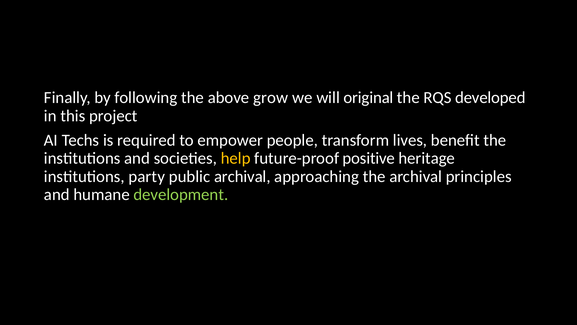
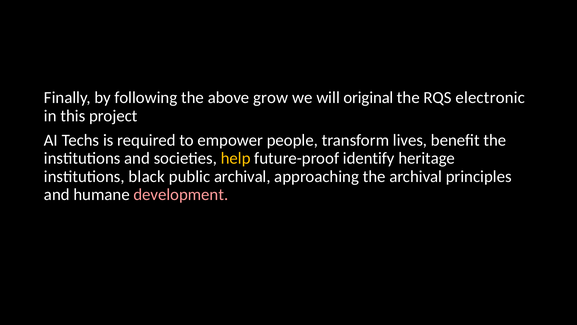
developed: developed -> electronic (490, 98)
positive: positive -> identify (369, 158)
party: party -> black (147, 176)
development colour: light green -> pink (181, 194)
